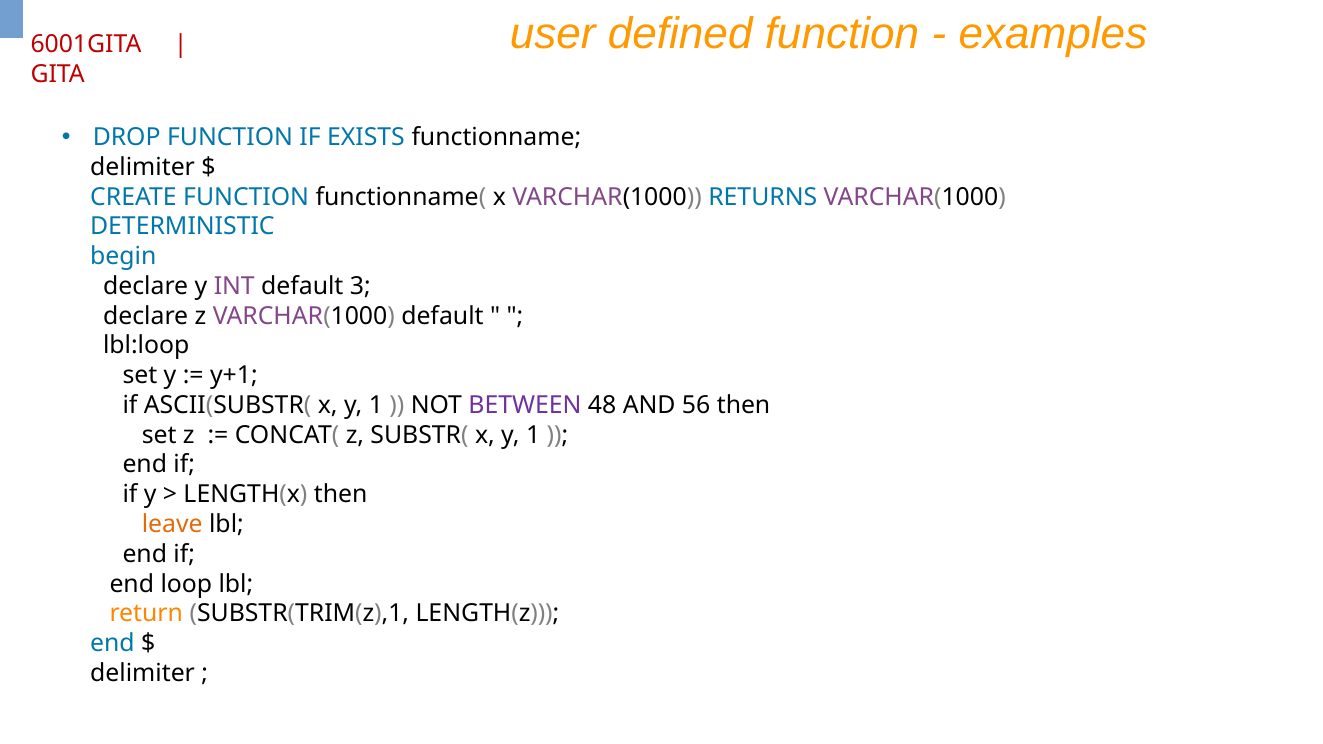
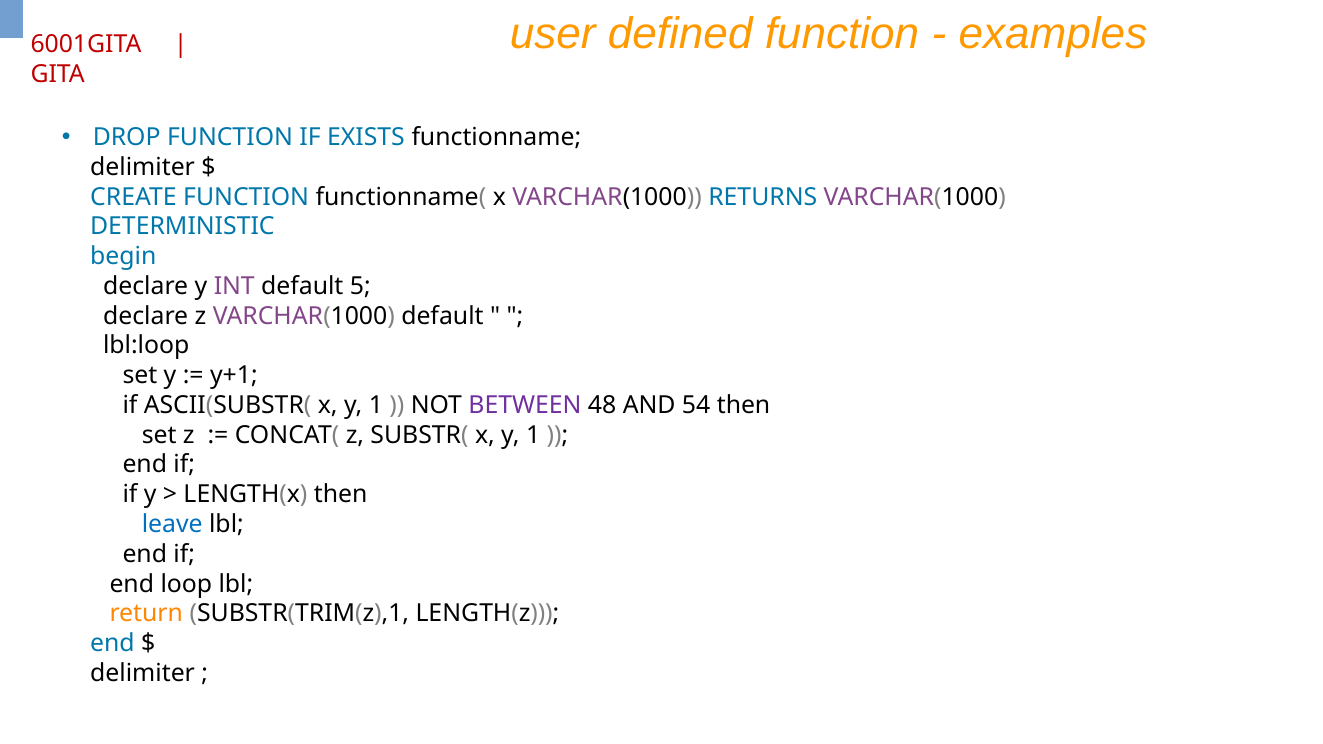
3: 3 -> 5 (360, 286)
56: 56 -> 54 (696, 405)
leave colour: orange -> blue (172, 524)
